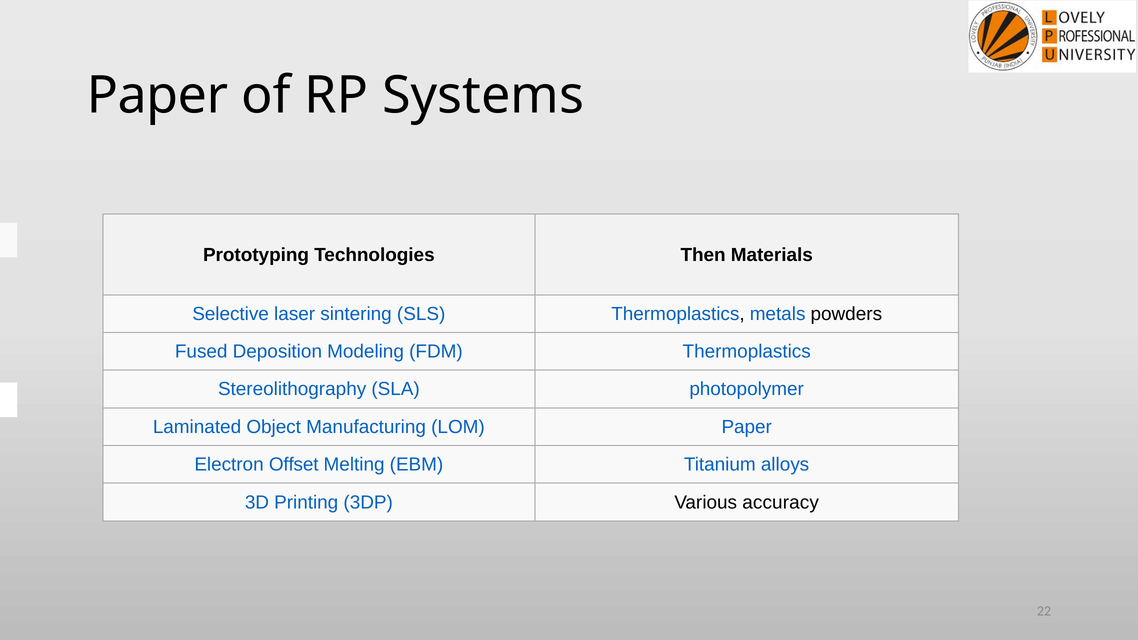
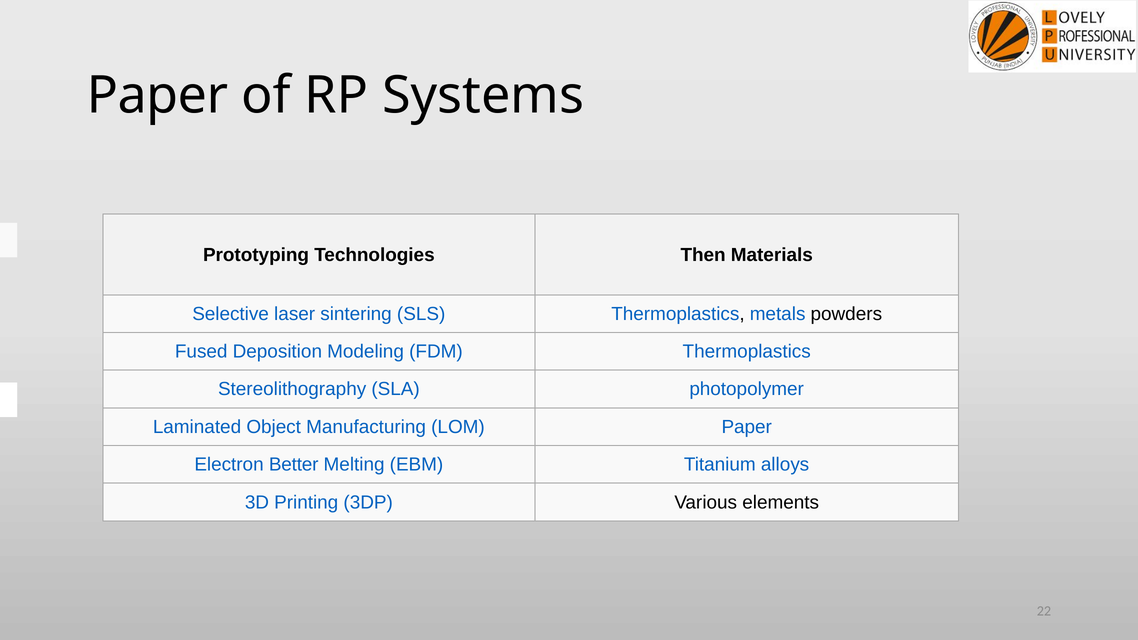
Offset: Offset -> Better (294, 465)
accuracy: accuracy -> elements (781, 502)
